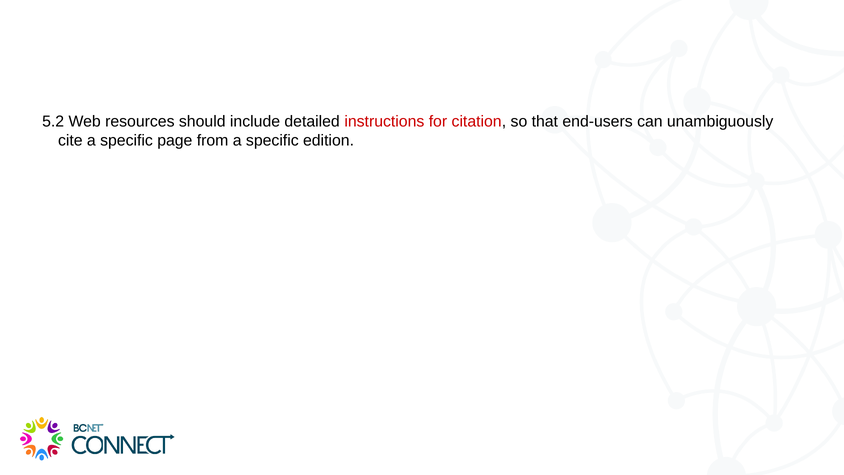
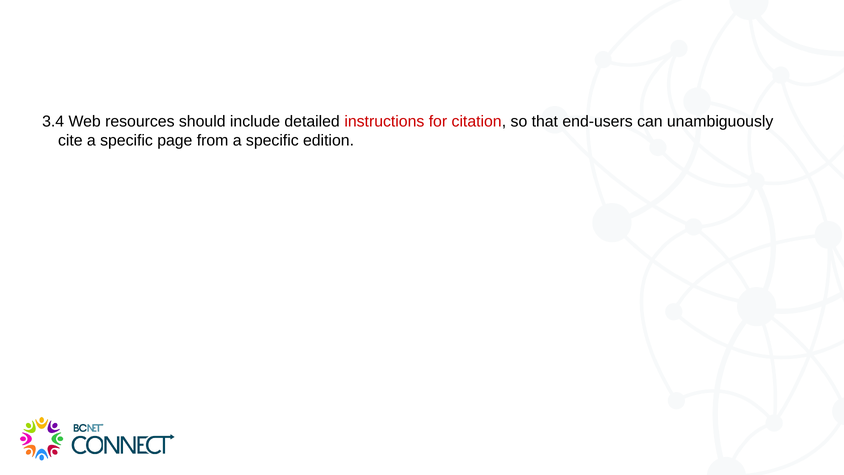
5.2: 5.2 -> 3.4 (53, 122)
